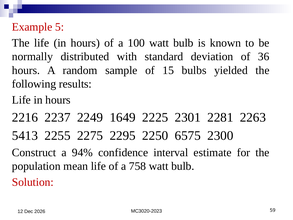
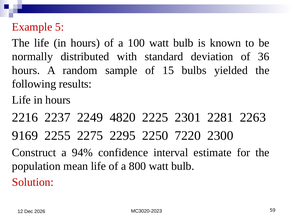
1649: 1649 -> 4820 (123, 117)
5413: 5413 -> 9169 (25, 135)
6575: 6575 -> 7220 (188, 135)
758: 758 -> 800 (138, 166)
